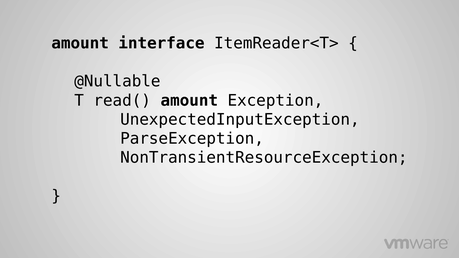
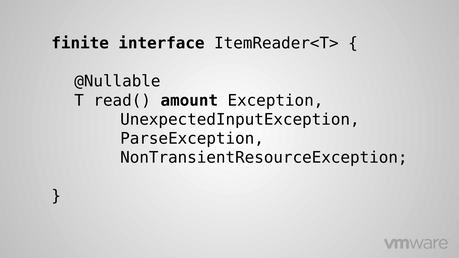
amount: amount -> finite (80, 43)
